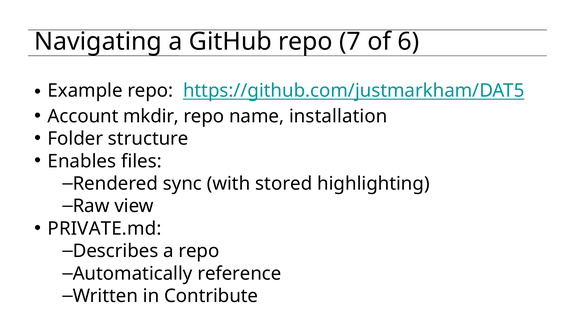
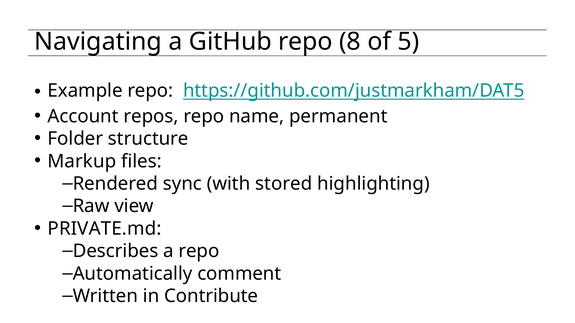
7: 7 -> 8 (350, 42)
6: 6 -> 5 (408, 42)
mkdir: mkdir -> repos (151, 116)
installation: installation -> permanent (338, 116)
Enables: Enables -> Markup (82, 161)
reference: reference -> comment (239, 273)
